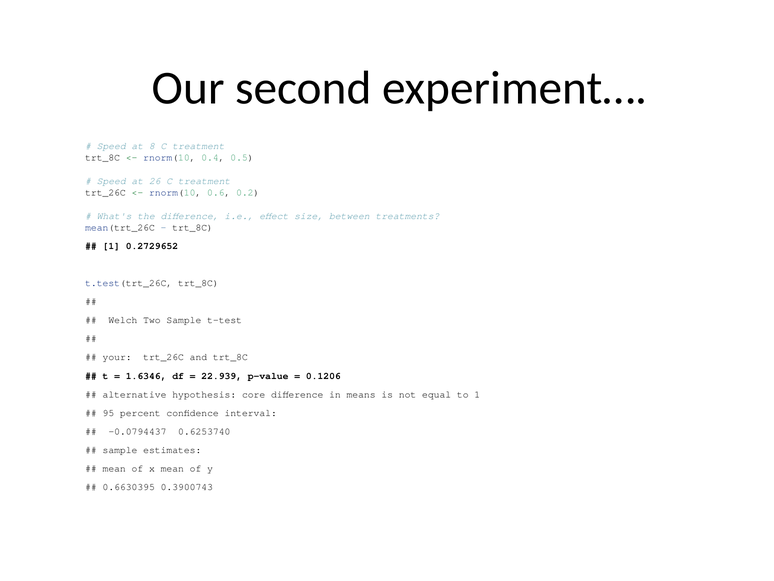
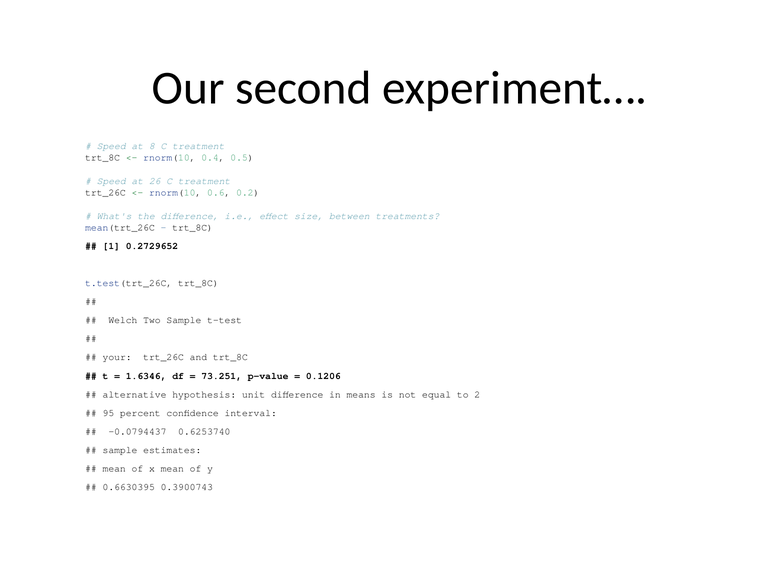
22.939: 22.939 -> 73.251 (222, 376)
core: core -> unit (254, 394)
to 1: 1 -> 2 (477, 394)
